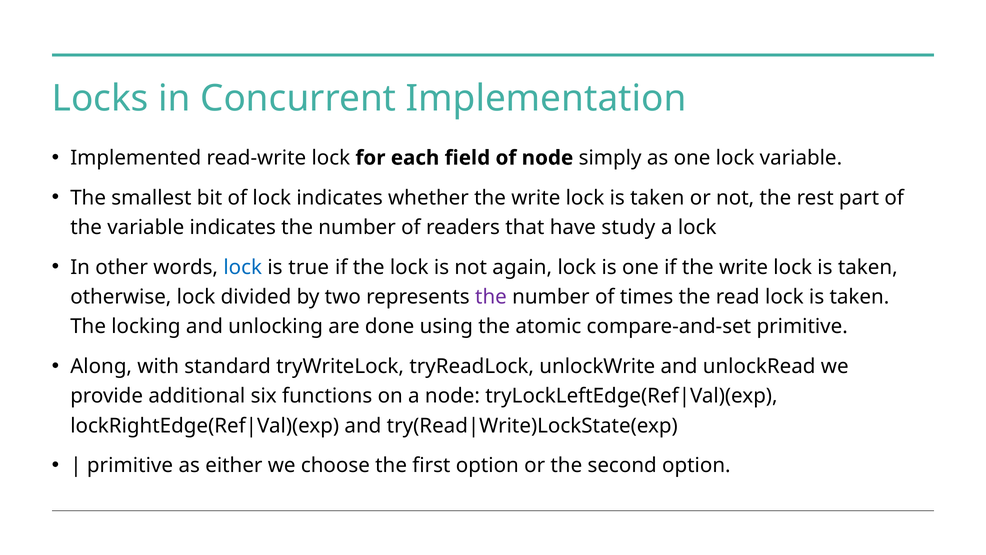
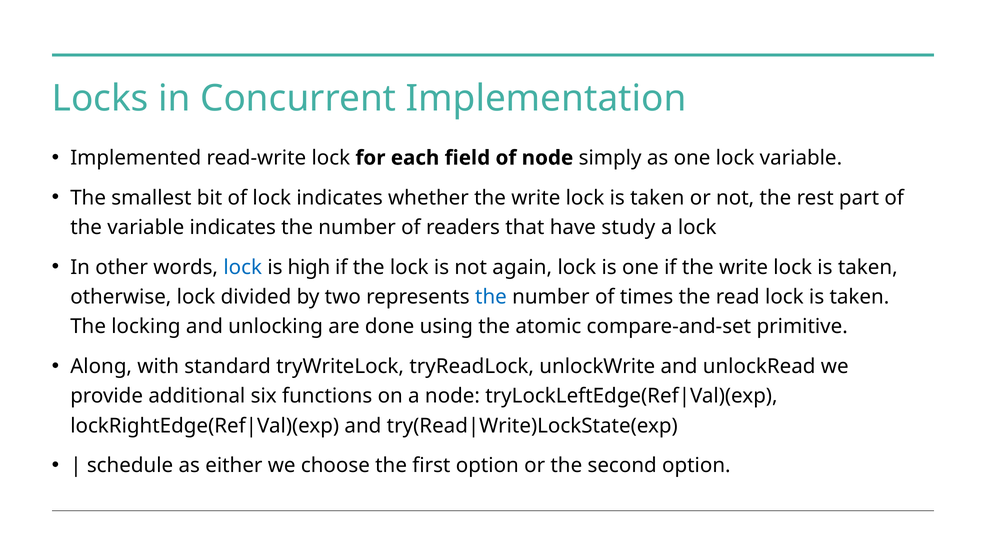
true: true -> high (309, 267)
the colour: purple -> blue (491, 297)
primitive: primitive -> schedule (130, 465)
